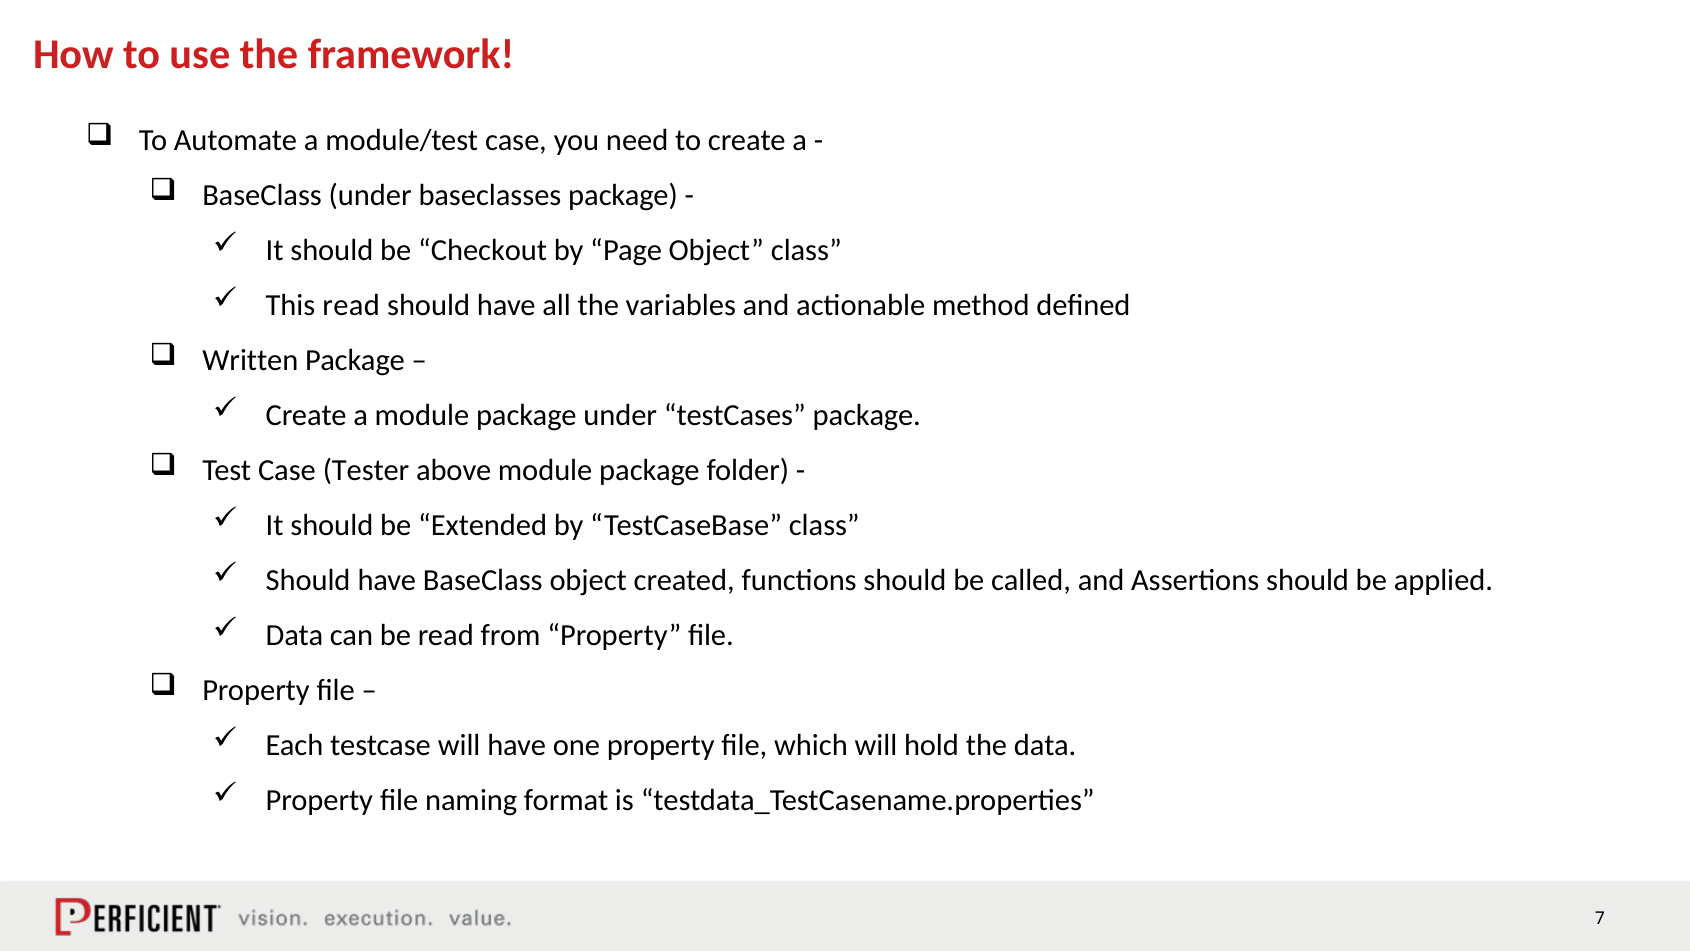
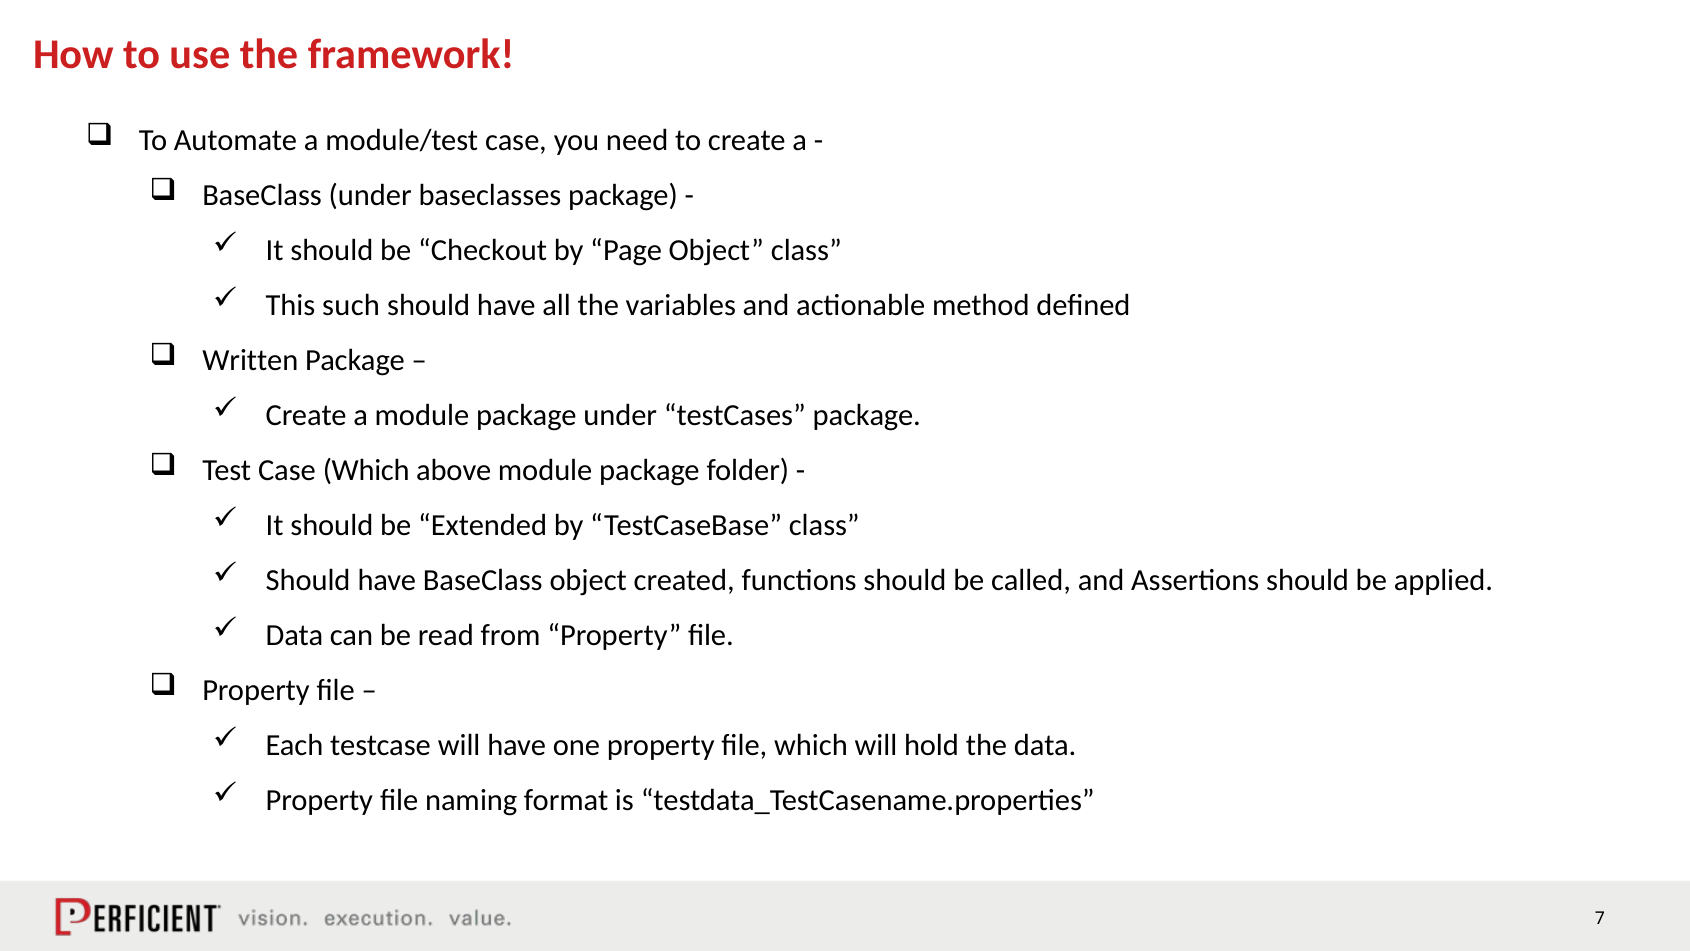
This read: read -> such (351, 306)
Case Tester: Tester -> Which (366, 471)
